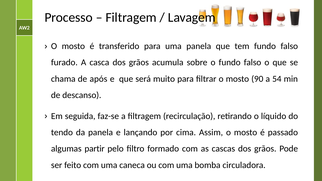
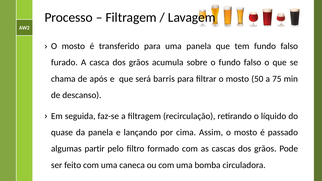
muito: muito -> barris (164, 79)
90: 90 -> 50 (257, 79)
54: 54 -> 75 (277, 79)
tendo: tendo -> quase (62, 133)
